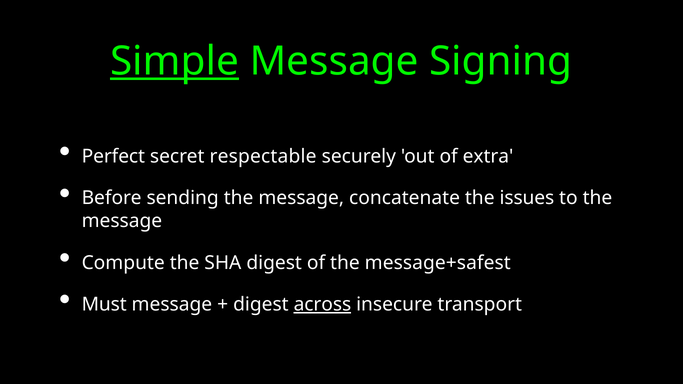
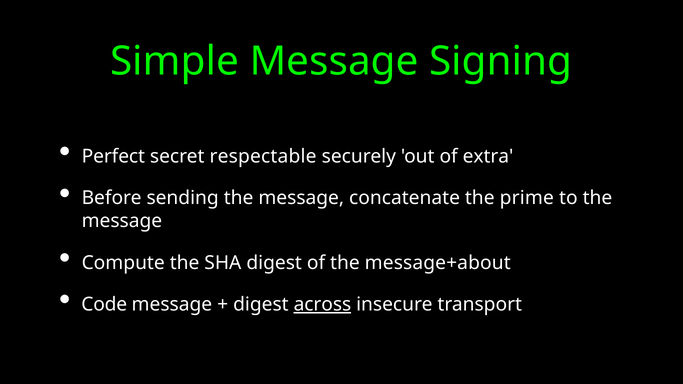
Simple underline: present -> none (175, 61)
issues: issues -> prime (527, 198)
message+safest: message+safest -> message+about (438, 263)
Must: Must -> Code (104, 305)
